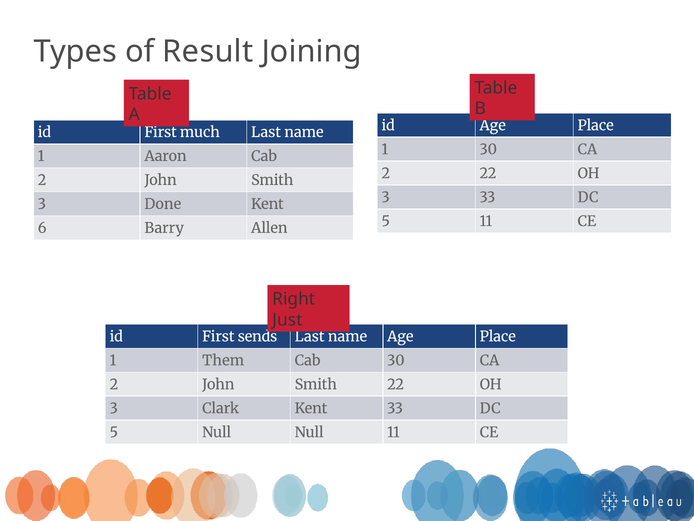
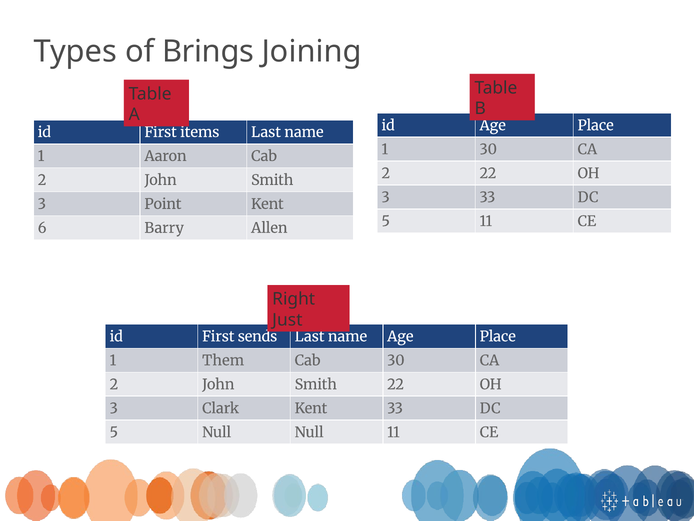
Result: Result -> Brings (208, 51)
much: much -> items (200, 132)
Done: Done -> Point (163, 204)
